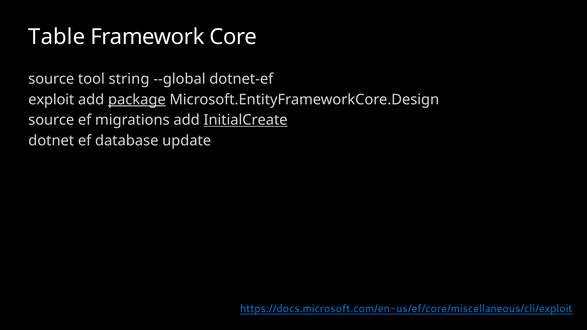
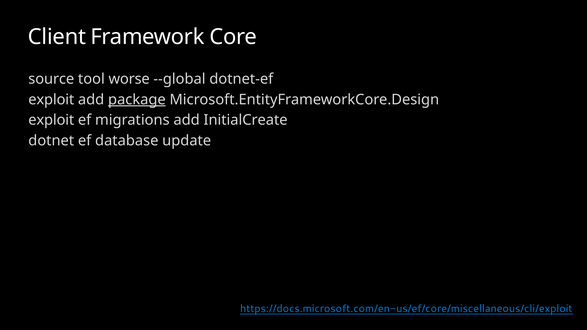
Table: Table -> Client (57, 37)
string: string -> worse (129, 79)
source: source -> exploit (51, 120)
InitialCreate underline: present -> none (246, 120)
